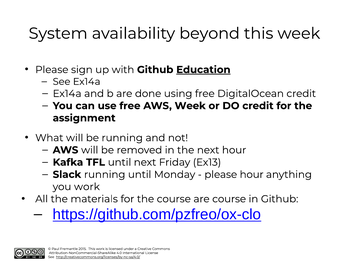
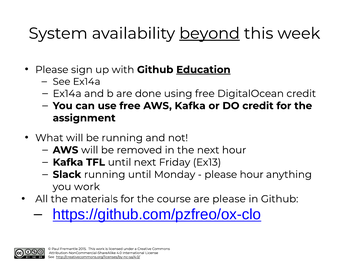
beyond underline: none -> present (210, 33)
AWS Week: Week -> Kafka (190, 106)
are course: course -> please (229, 199)
